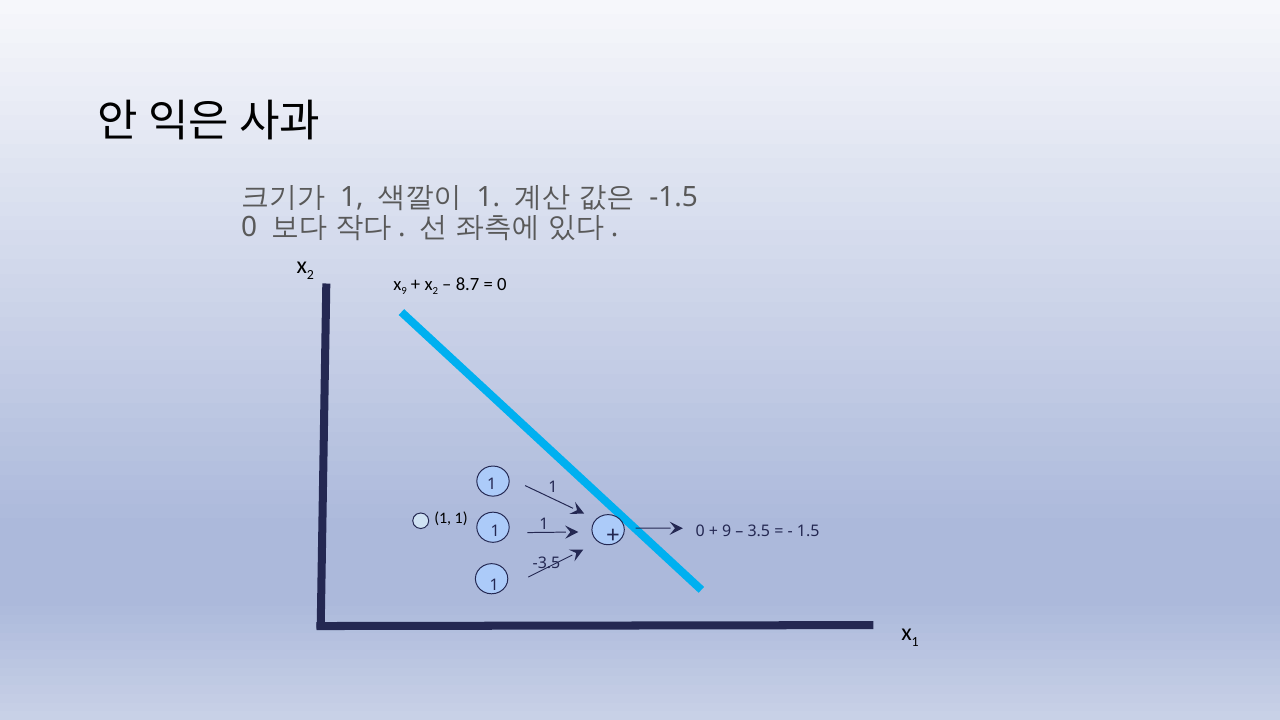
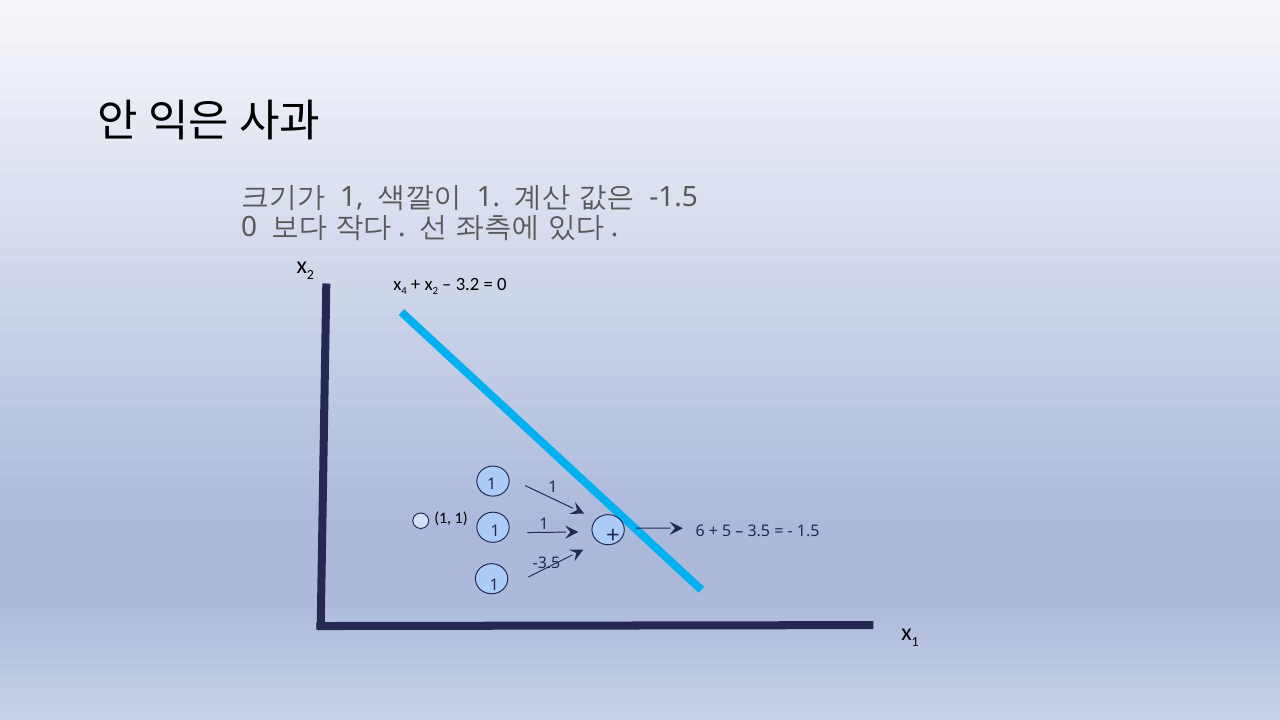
9: 9 -> 4 (404, 291)
8.7: 8.7 -> 3.2 (468, 284)
1 0: 0 -> 6 (700, 531)
9: 9 -> 5 (727, 531)
